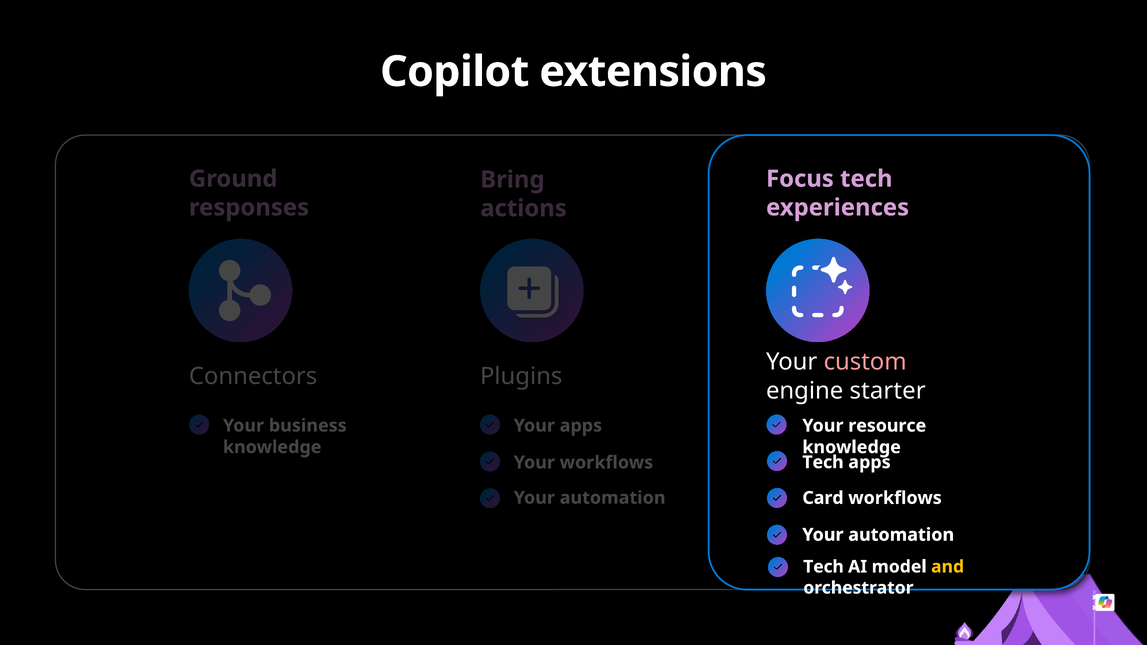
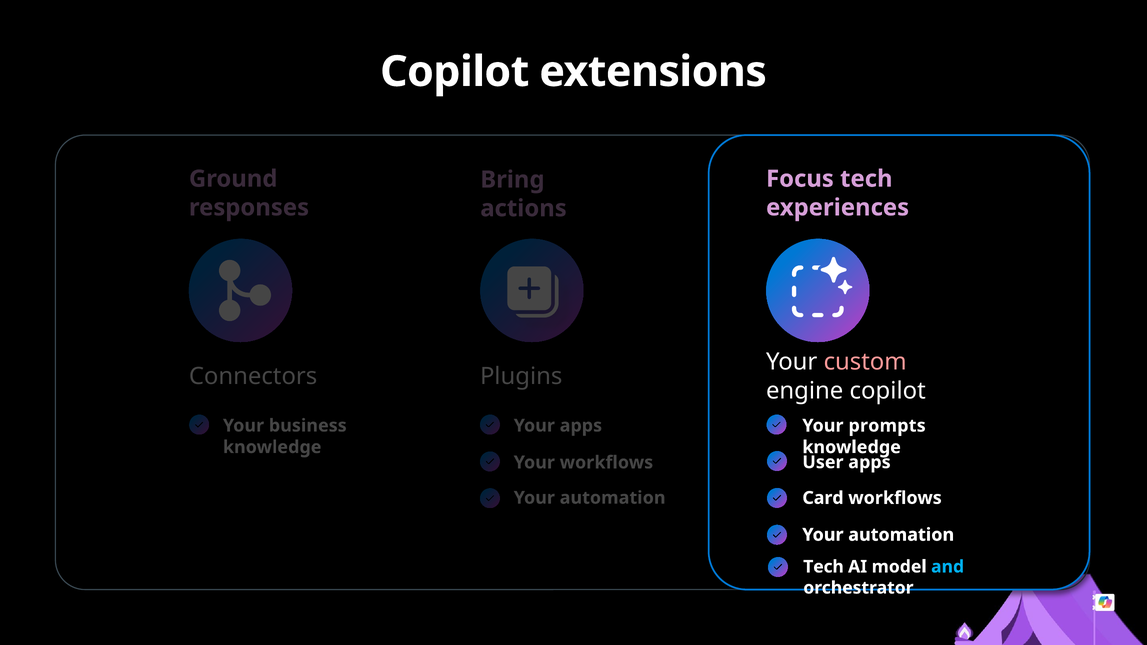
engine starter: starter -> copilot (888, 391)
resource: resource -> prompts (887, 426)
Tech: Tech -> User (823, 462)
and colour: yellow -> light blue (948, 567)
